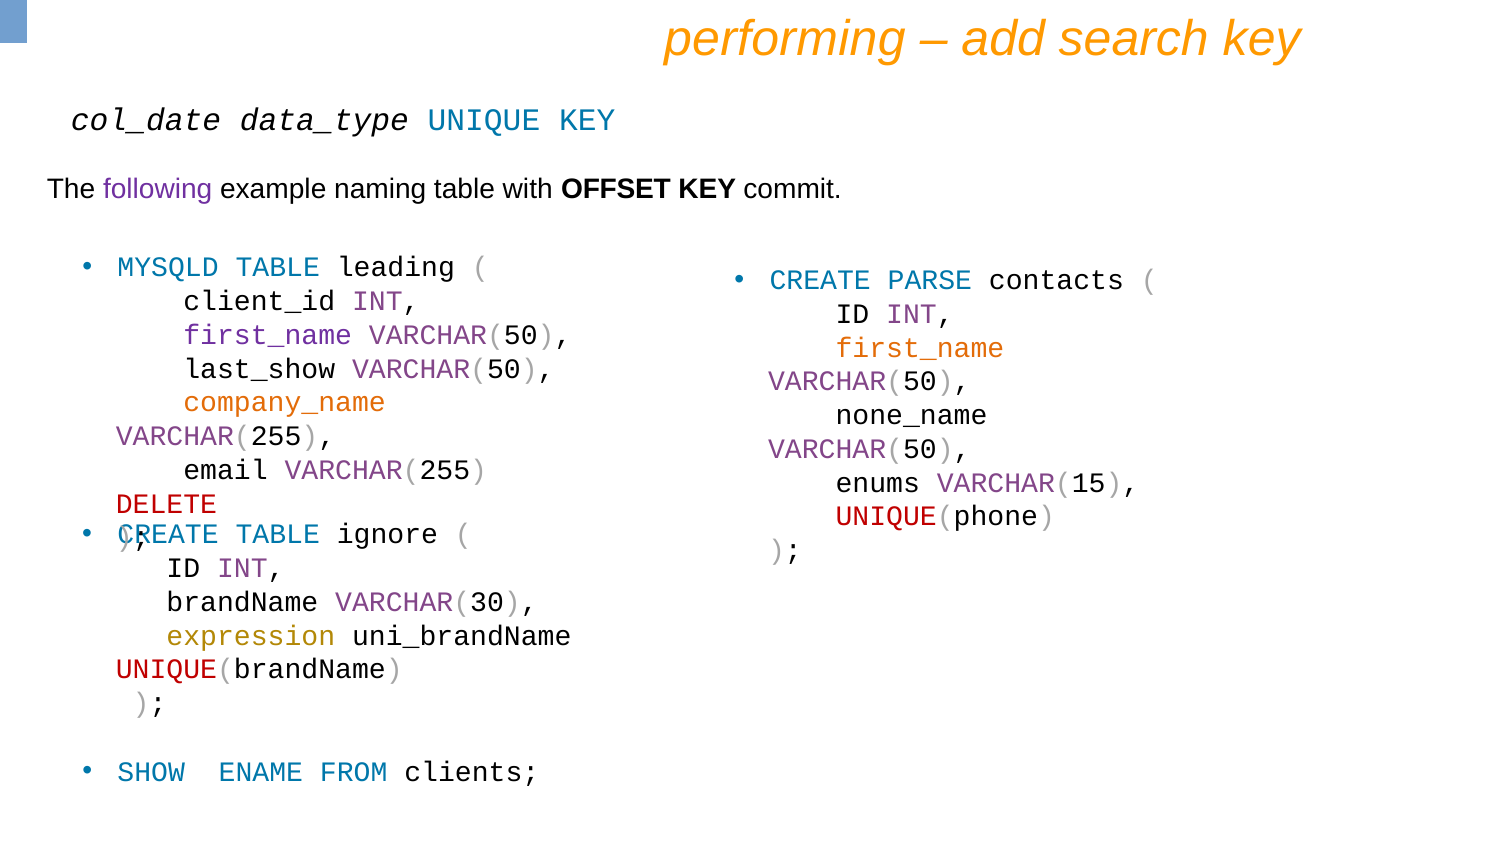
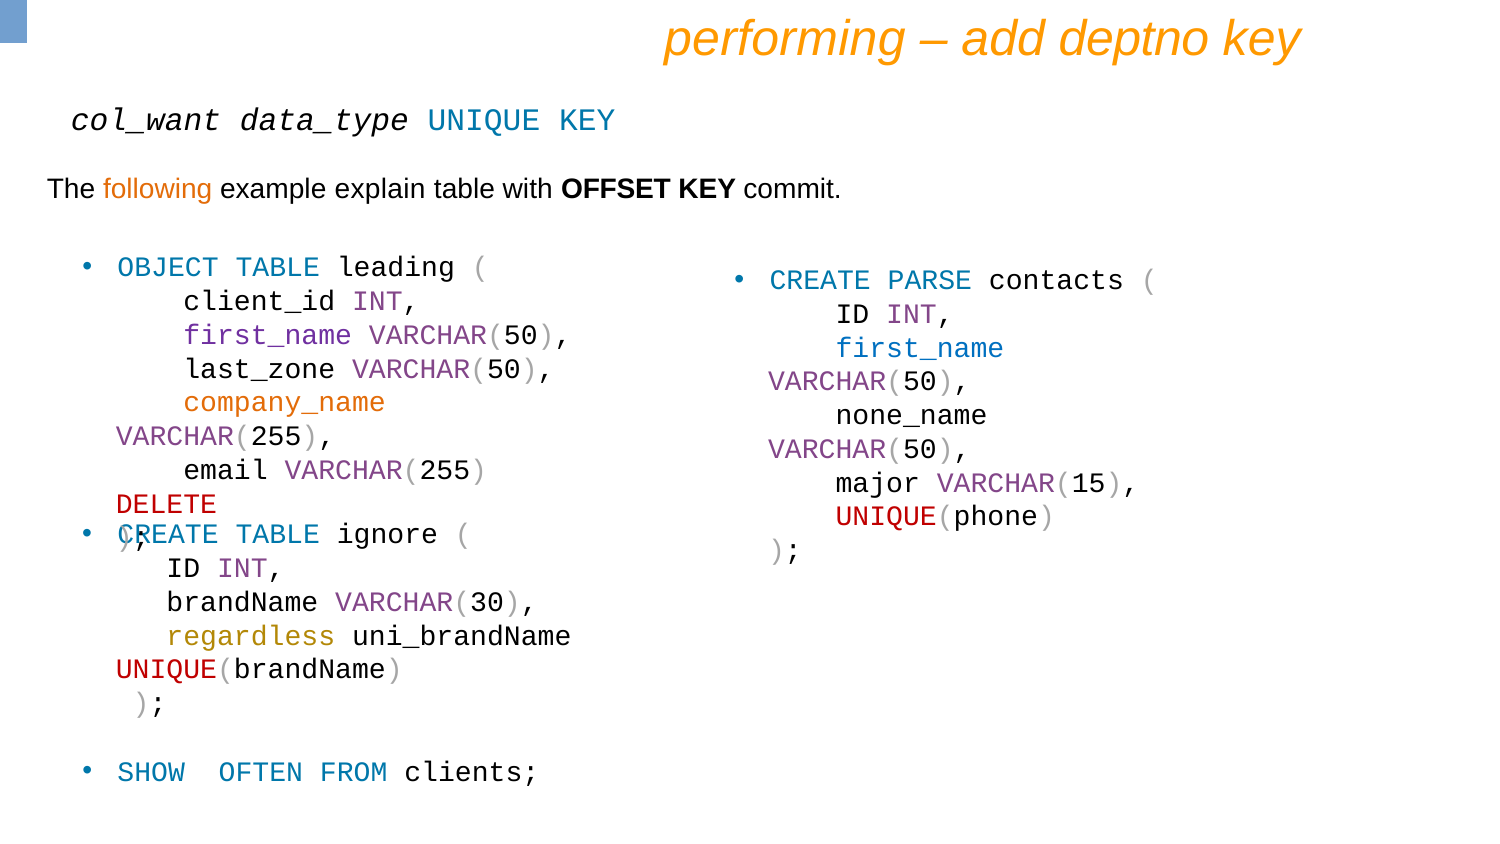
search: search -> deptno (1134, 39)
col_date: col_date -> col_want (146, 121)
following colour: purple -> orange (158, 189)
naming: naming -> explain (380, 189)
MYSQLD: MYSQLD -> OBJECT (168, 267)
first_name colour: orange -> blue (920, 348)
last_show: last_show -> last_zone (259, 369)
enums: enums -> major (878, 483)
expression: expression -> regardless (251, 636)
ENAME: ENAME -> OFTEN (261, 772)
